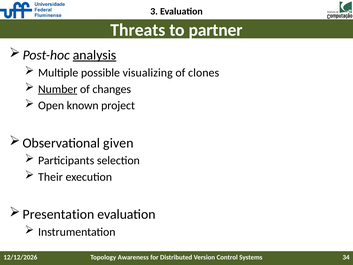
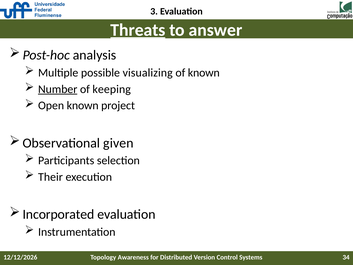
Threats underline: none -> present (138, 30)
partner: partner -> answer (216, 30)
analysis underline: present -> none (95, 55)
of clones: clones -> known (204, 73)
changes: changes -> keeping (112, 89)
Presentation: Presentation -> Incorporated (58, 214)
